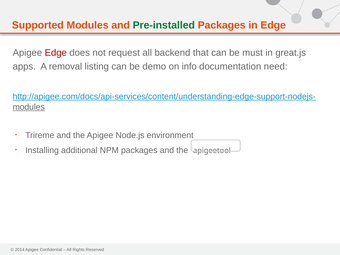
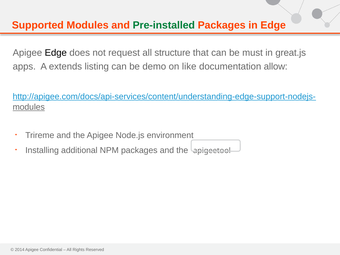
Edge colour: red -> black (56, 53)
backend: backend -> structure (172, 53)
removal: removal -> extends (65, 66)
info: info -> like (189, 66)
need: need -> allow (276, 66)
